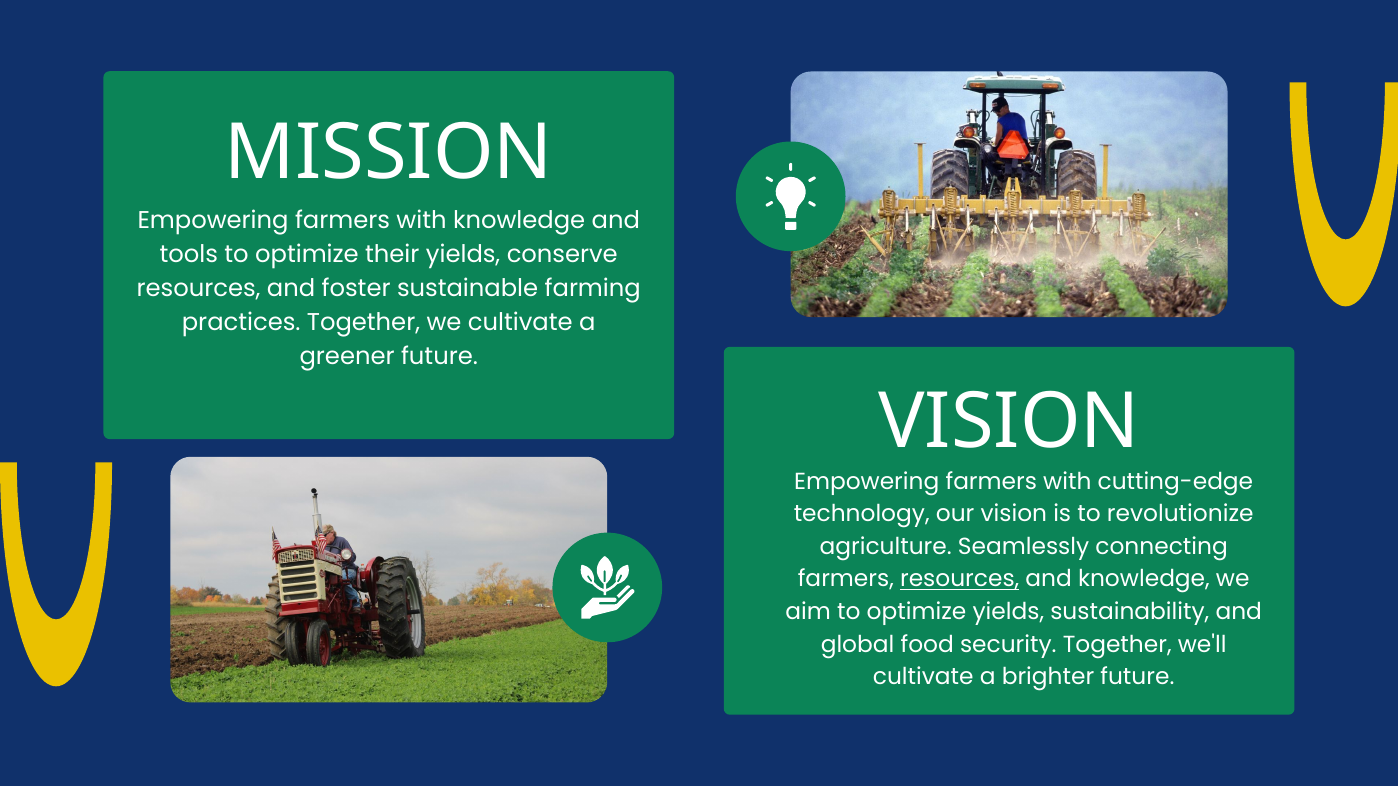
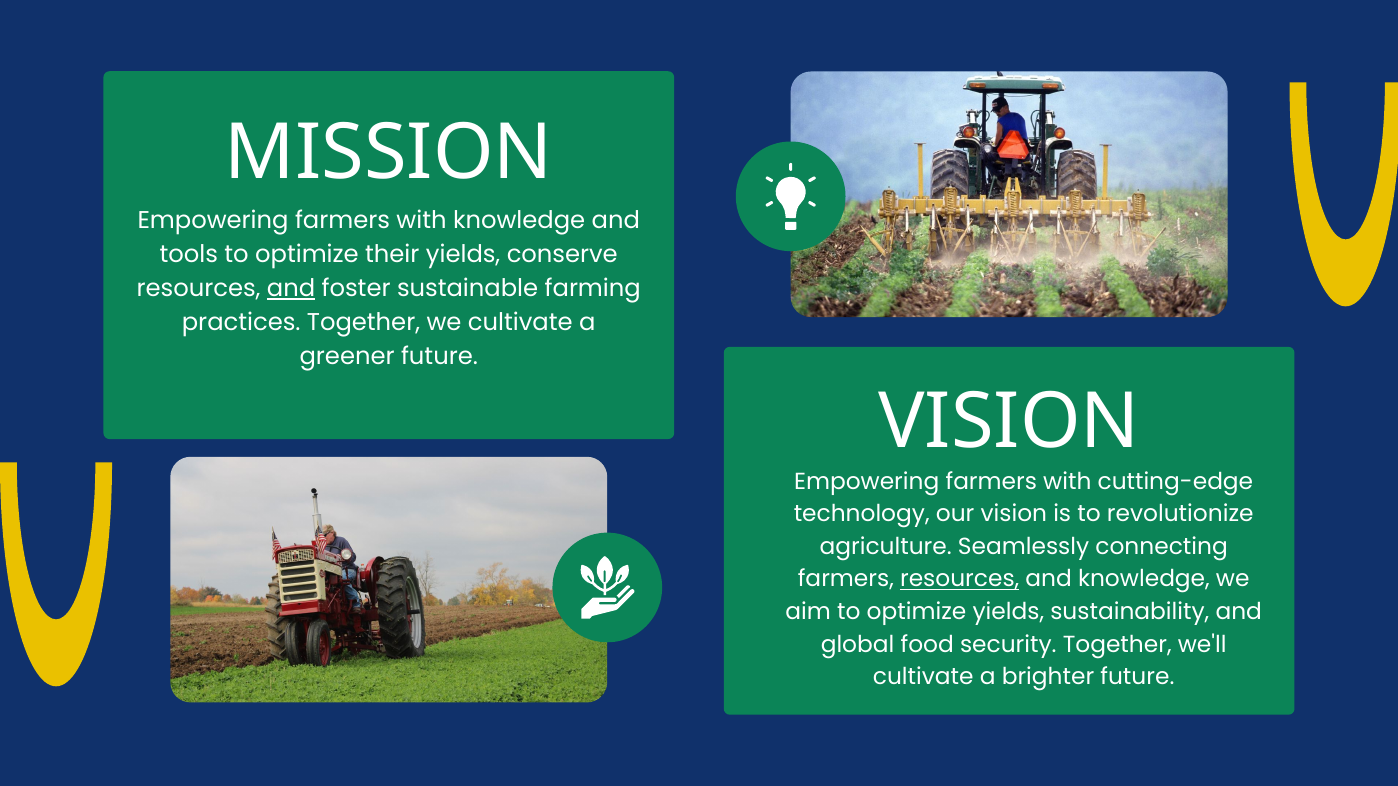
and underline: none -> present (291, 289)
